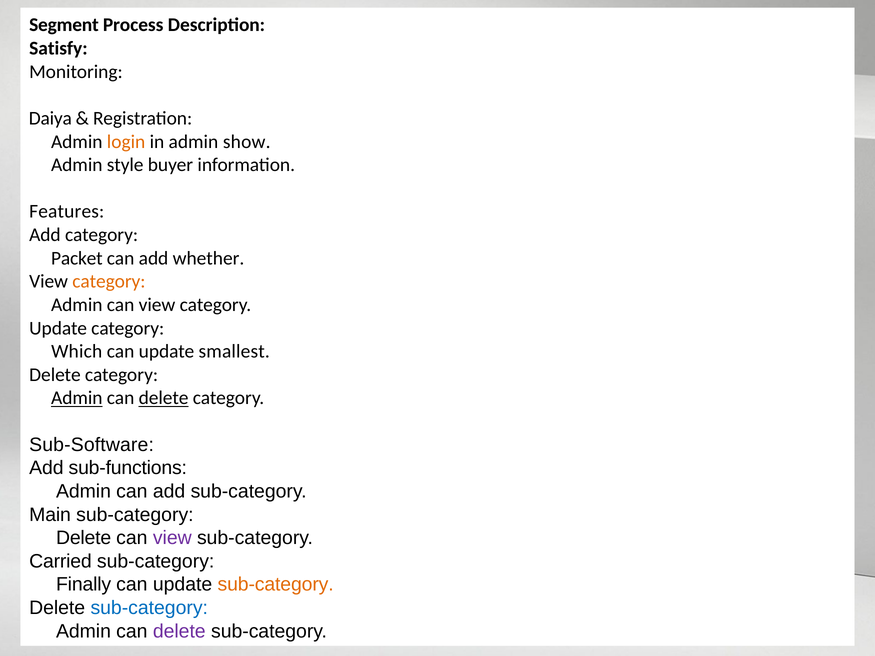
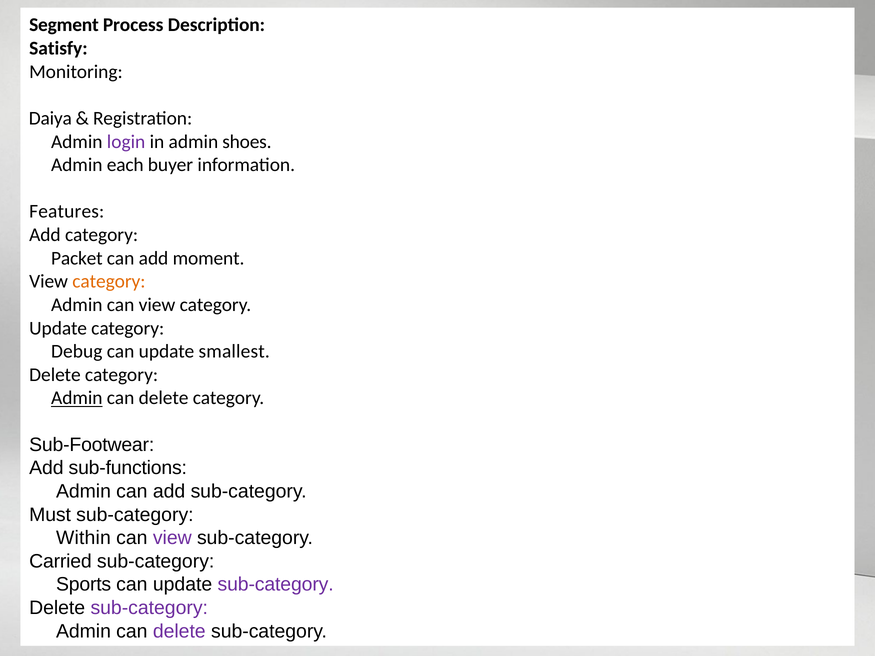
login colour: orange -> purple (126, 142)
show: show -> shoes (247, 142)
style: style -> each (125, 165)
whether: whether -> moment (209, 258)
Which: Which -> Debug (77, 352)
delete underline: present -> none (164, 398)
Sub-Software: Sub-Software -> Sub-Footwear (92, 445)
Main: Main -> Must (50, 515)
Delete: Delete -> Within (83, 538)
Finally: Finally -> Sports (84, 585)
sub-category colour: orange -> purple (276, 585)
sub-category colour: blue -> purple (149, 608)
